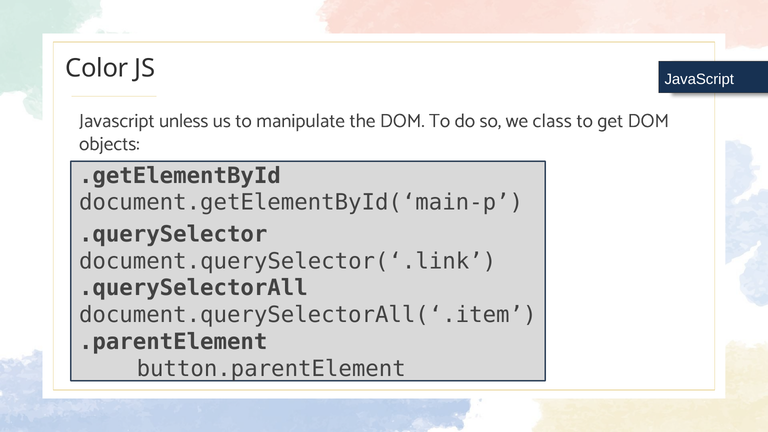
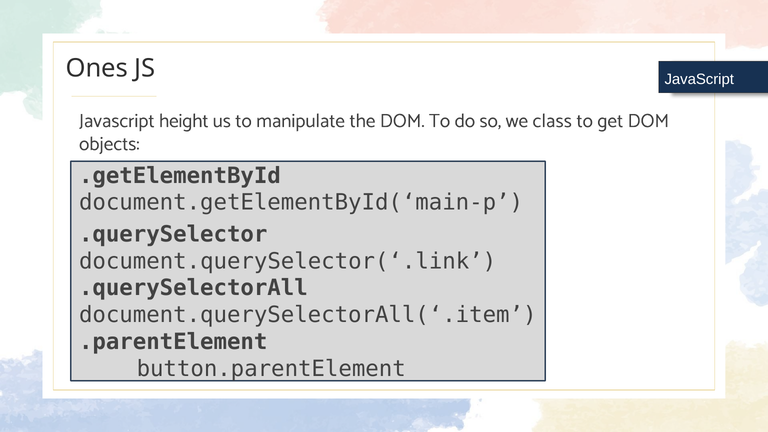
Color: Color -> Ones (97, 68)
unless: unless -> height (184, 121)
